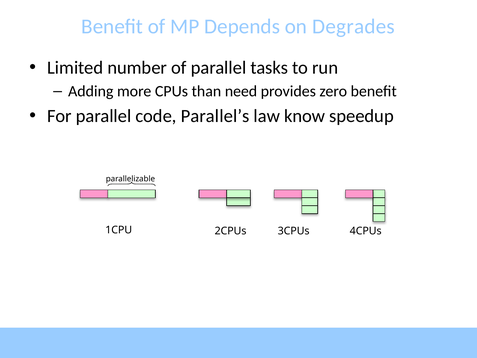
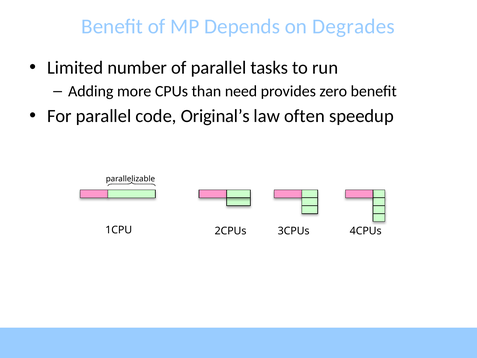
Parallel’s: Parallel’s -> Original’s (215, 116)
know: know -> often (305, 116)
